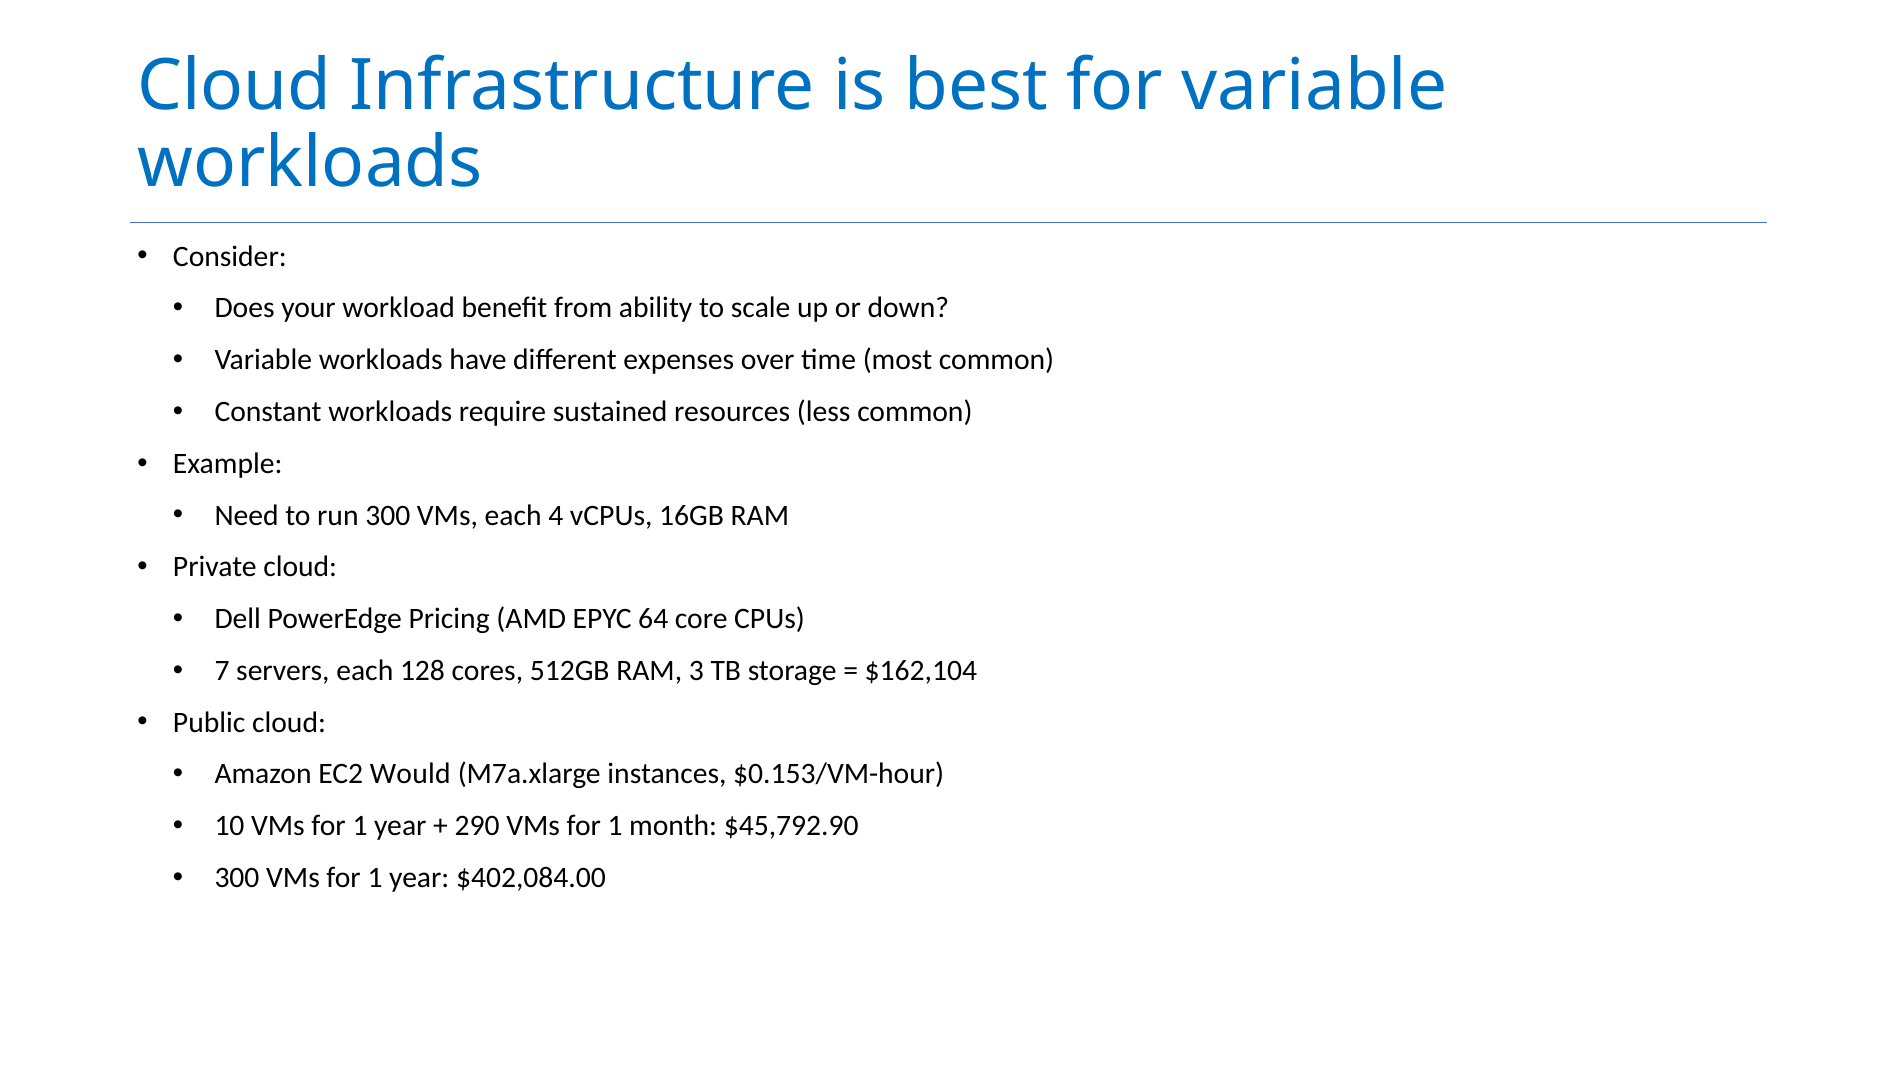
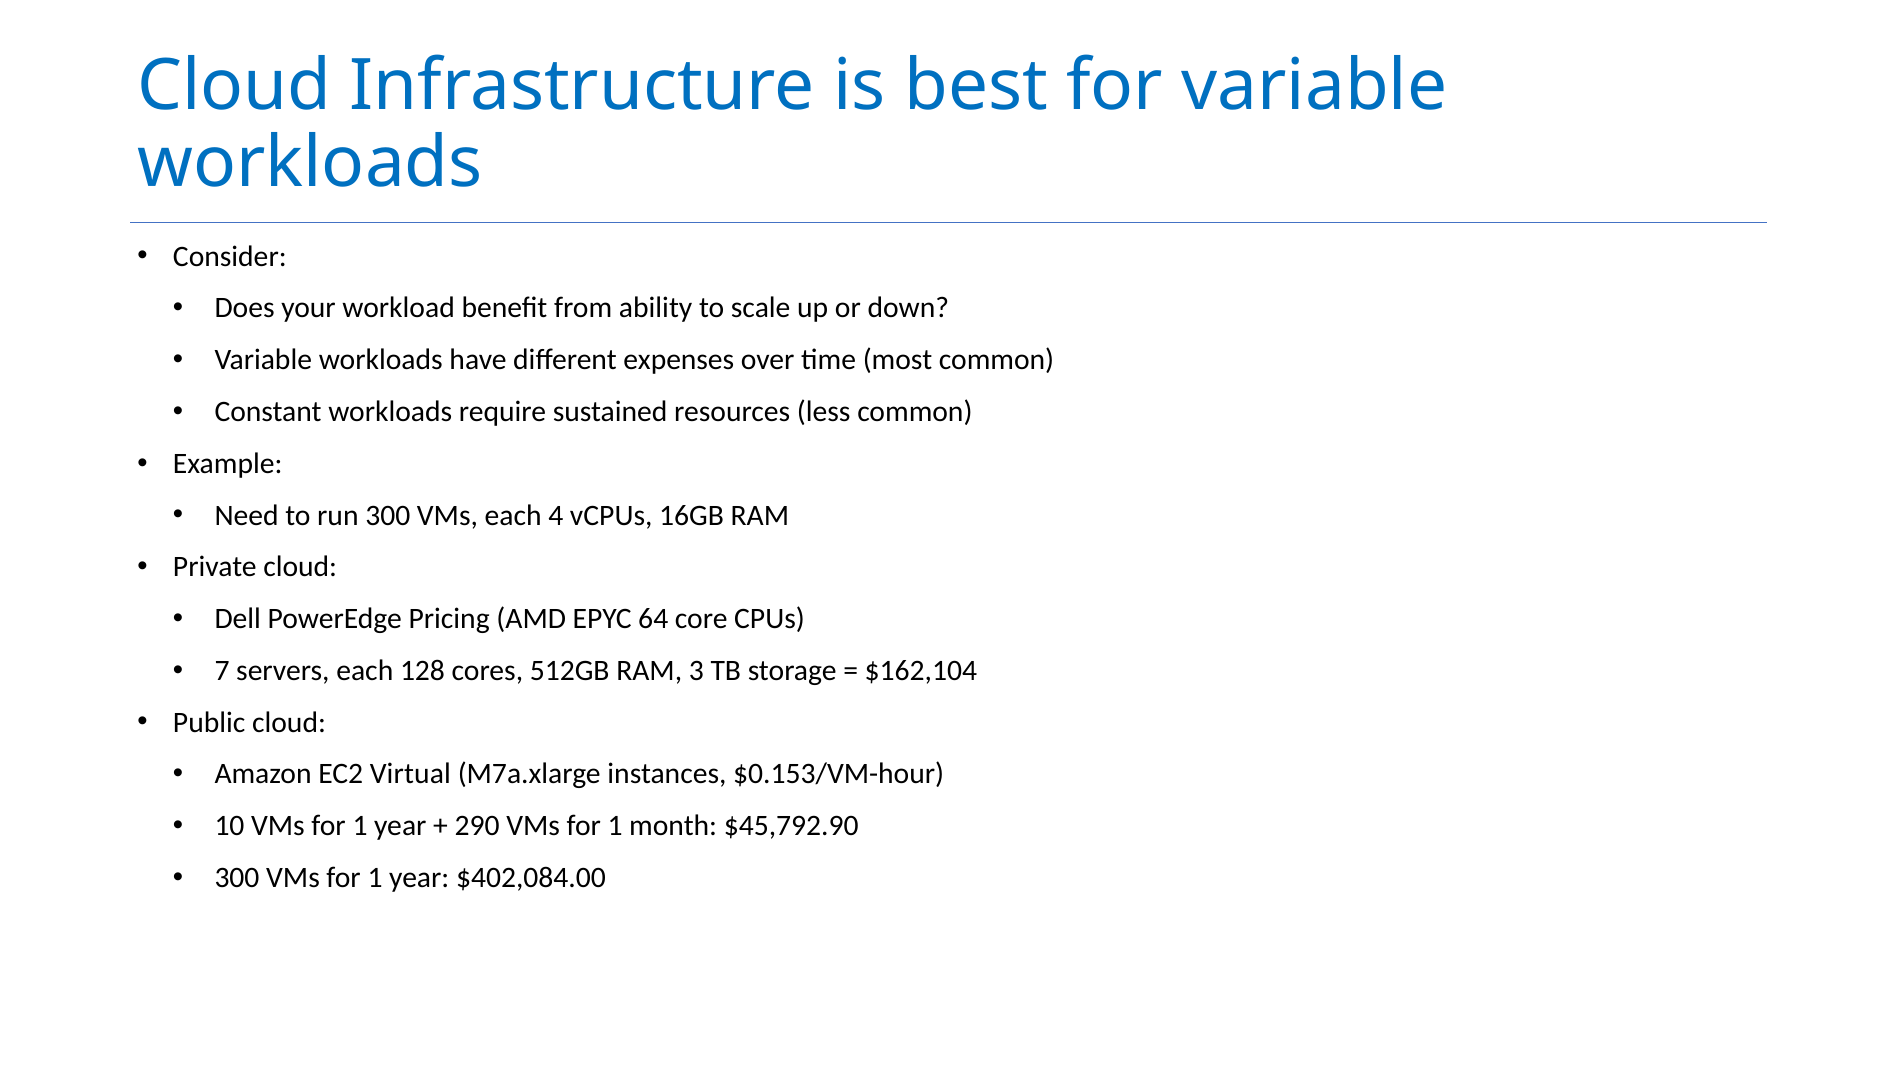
Would: Would -> Virtual (410, 774)
